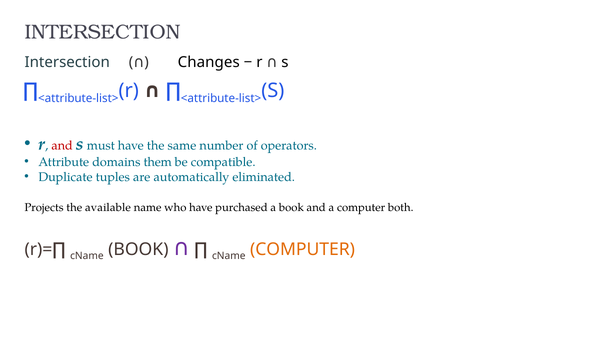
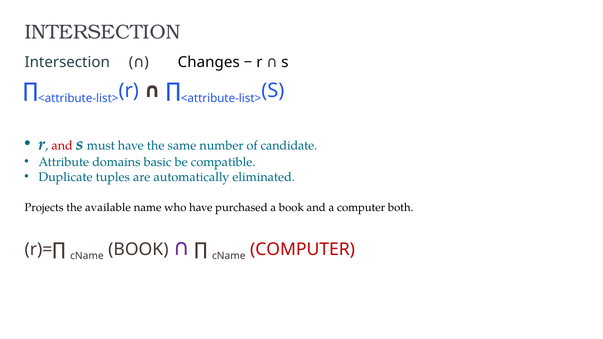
operators: operators -> candidate (289, 146)
them: them -> basic (158, 162)
COMPUTER colour: orange -> red (303, 249)
